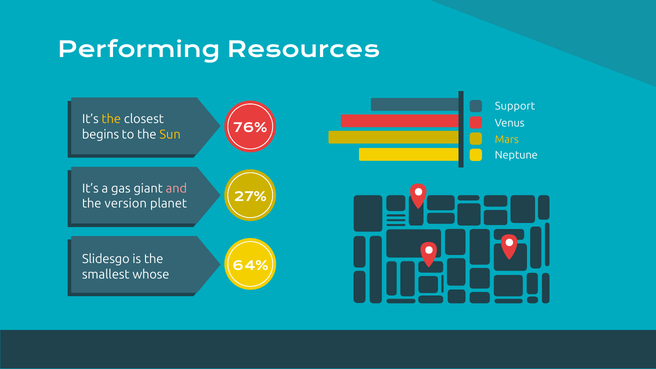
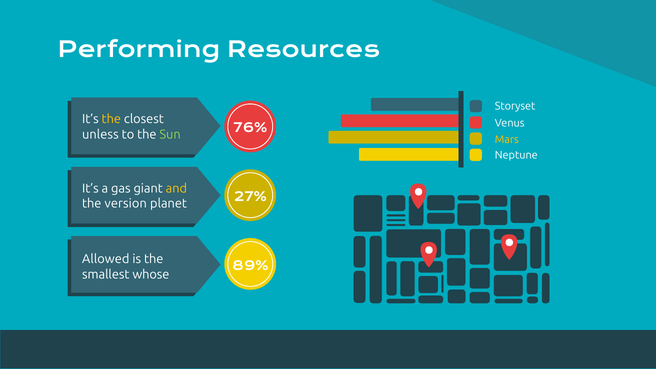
Support: Support -> Storyset (515, 106)
begins: begins -> unless (100, 134)
Sun colour: yellow -> light green (170, 134)
and colour: pink -> yellow (176, 188)
Slidesgo: Slidesgo -> Allowed (106, 259)
64%: 64% -> 89% (250, 266)
